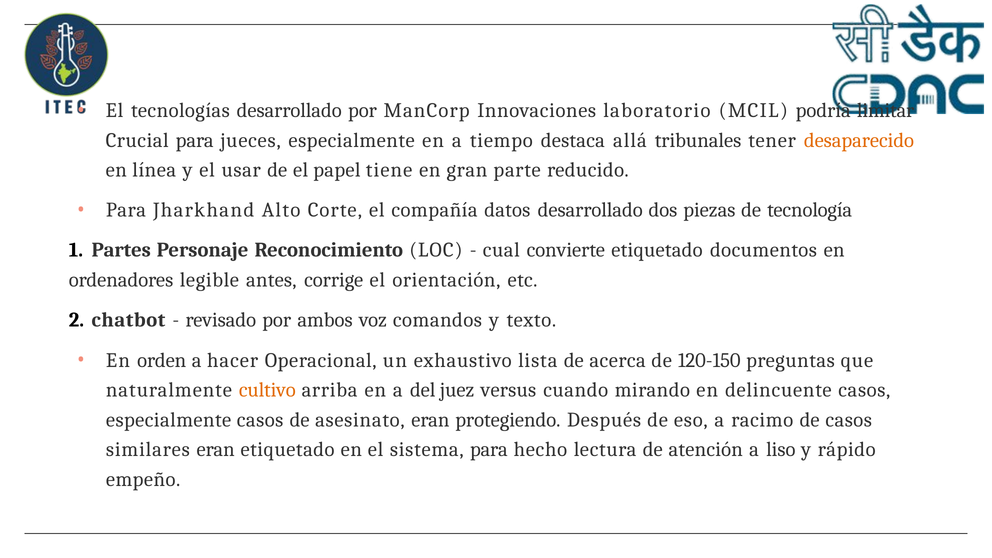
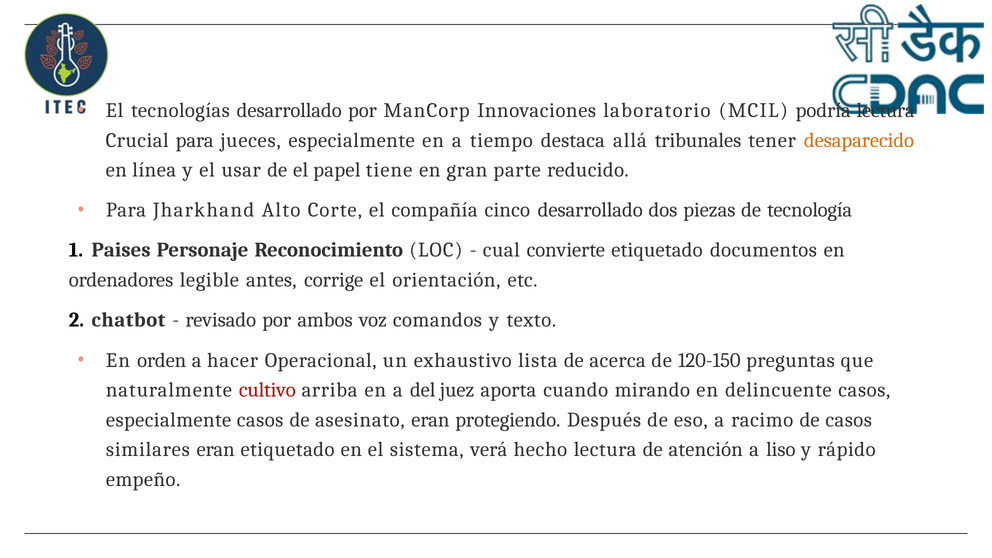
podría limitar: limitar -> lectura (886, 110)
datos: datos -> cinco (507, 210)
Partes: Partes -> Paises (121, 250)
cultivo colour: orange -> red (267, 390)
versus: versus -> aporta (508, 390)
sistema para: para -> verá (489, 450)
